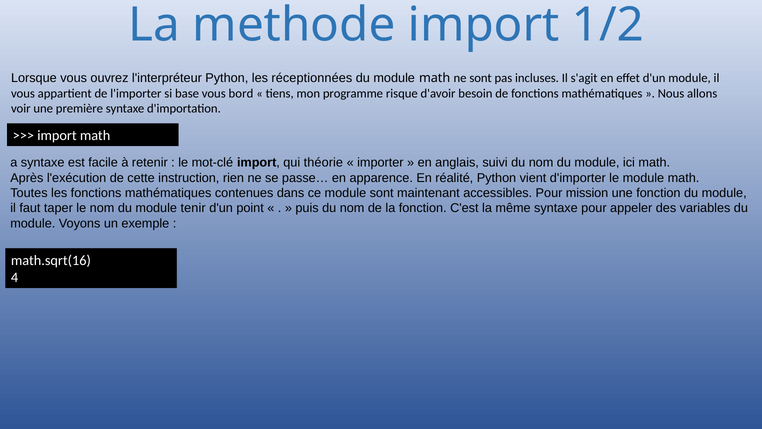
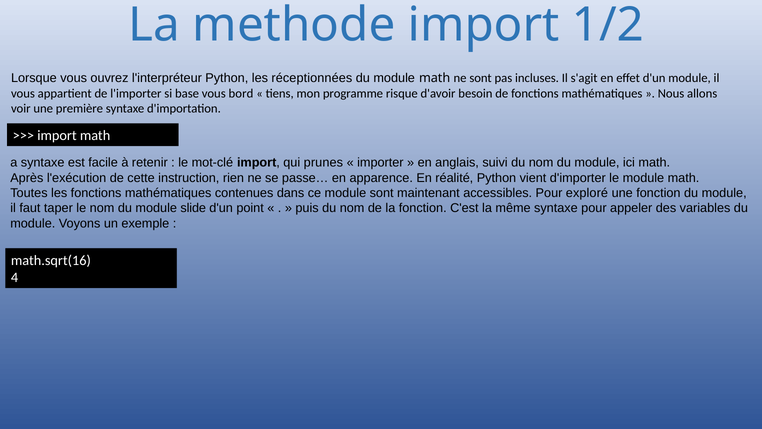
théorie: théorie -> prunes (323, 162)
mission: mission -> exploré (587, 193)
tenir: tenir -> slide (193, 208)
